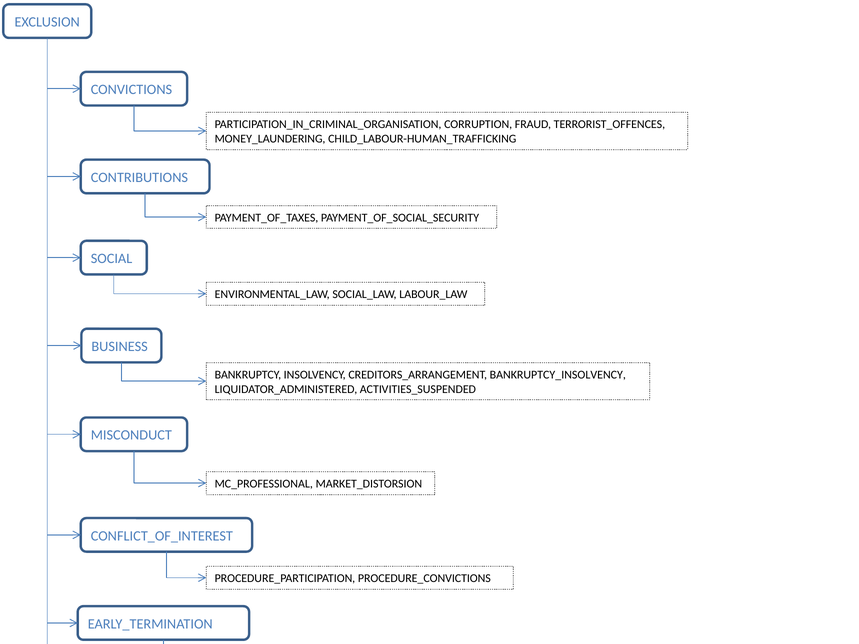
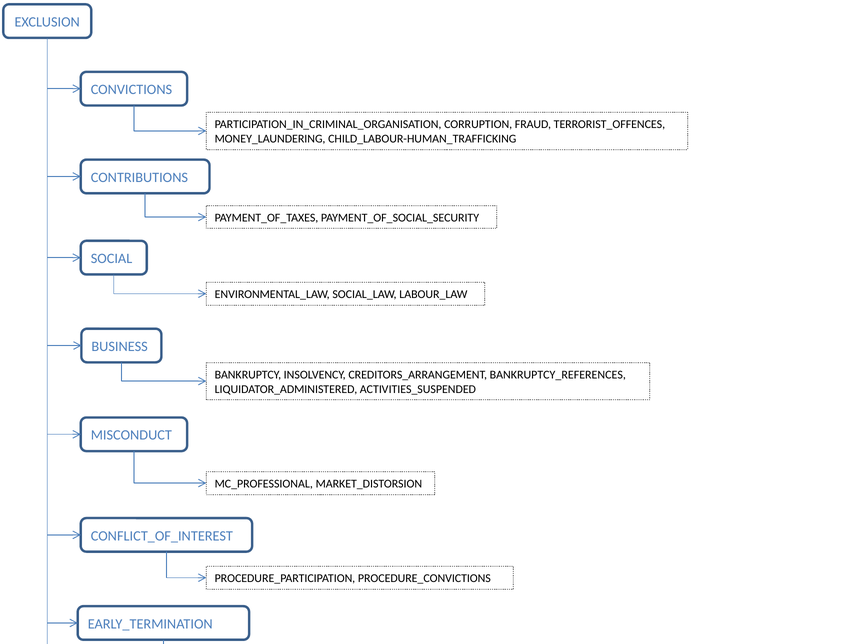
BANKRUPTCY_INSOLVENCY: BANKRUPTCY_INSOLVENCY -> BANKRUPTCY_REFERENCES (558, 375)
